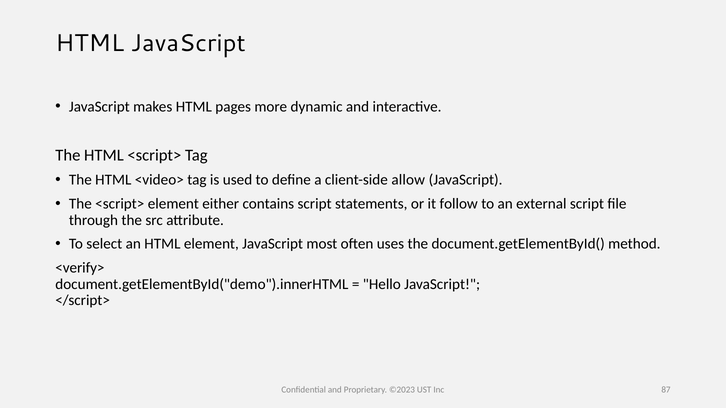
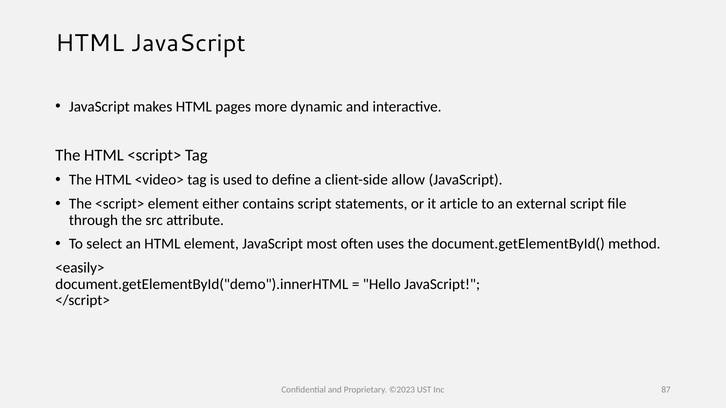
follow: follow -> article (459, 204)
<verify>: <verify> -> <easily> (80, 268)
